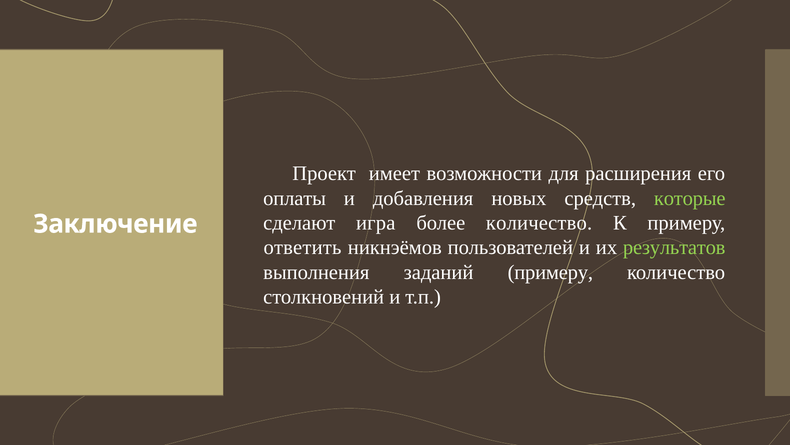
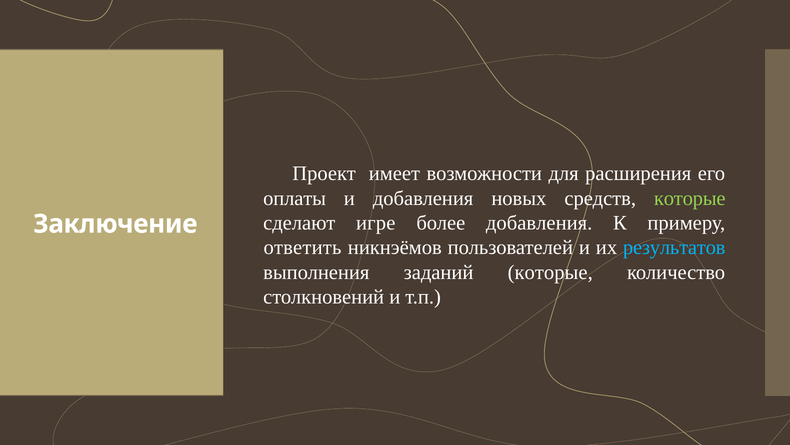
игра: игра -> игре (376, 223)
более количество: количество -> добавления (539, 223)
результатов colour: light green -> light blue (674, 247)
заданий примеру: примеру -> которые (550, 272)
